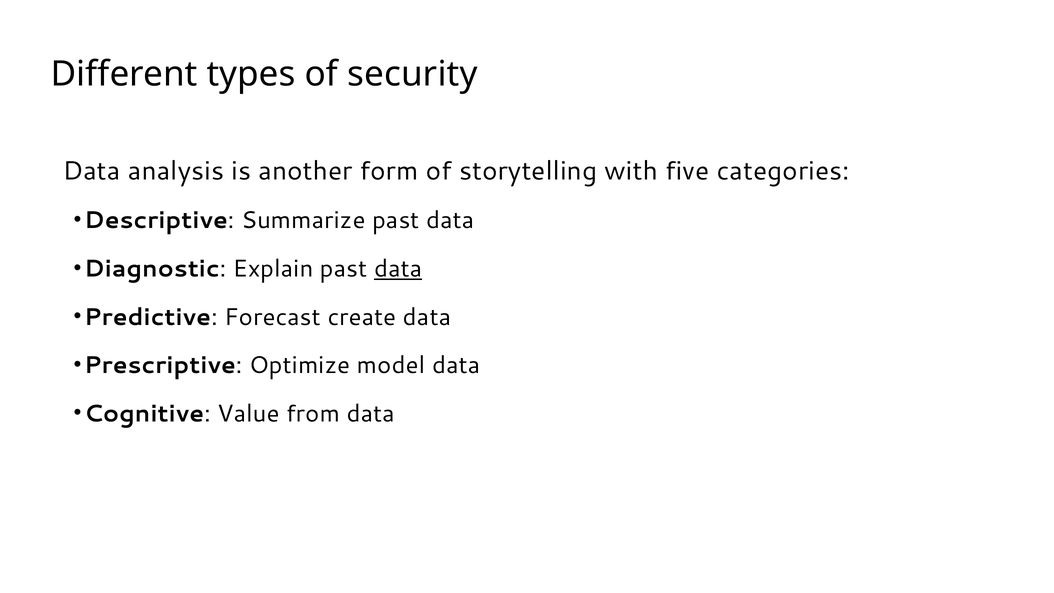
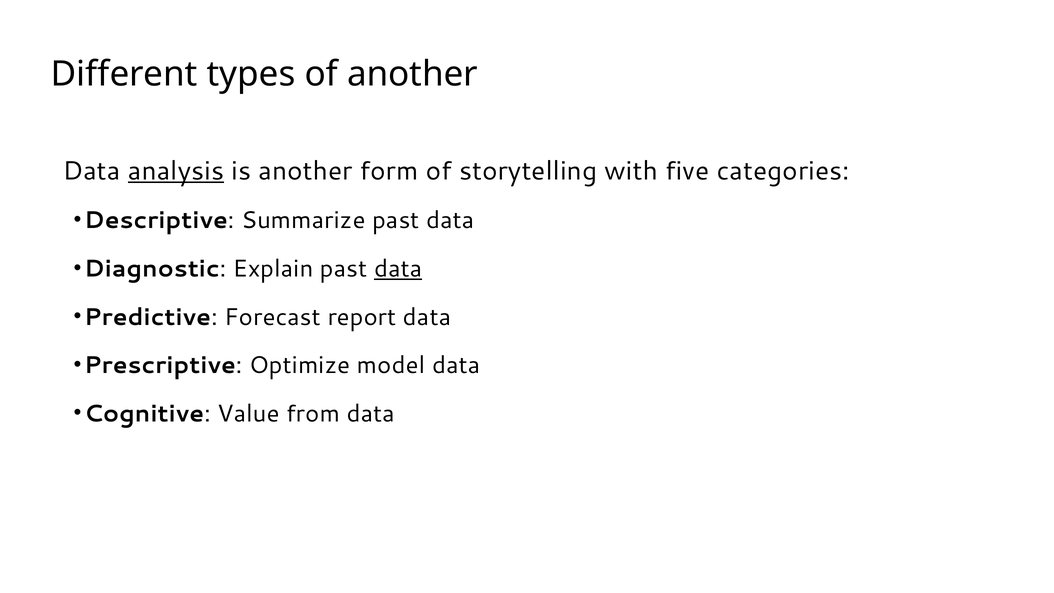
of security: security -> another (413, 74)
analysis underline: none -> present (176, 171)
create: create -> report (362, 317)
